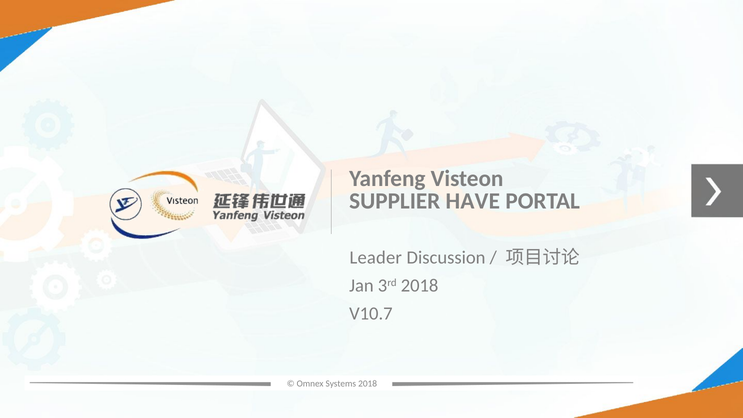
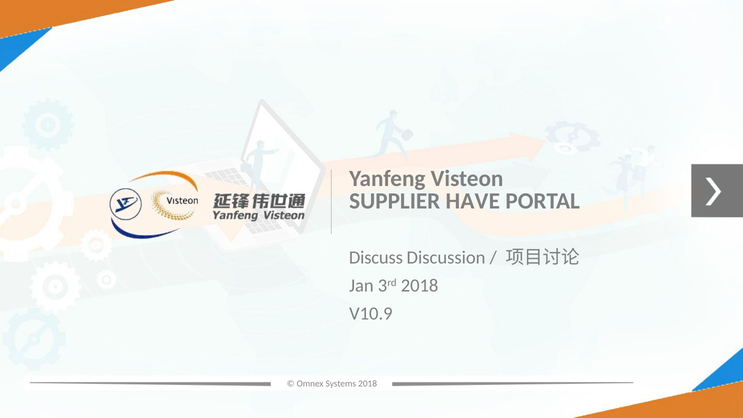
Leader: Leader -> Discuss (376, 258)
V10.7: V10.7 -> V10.9 (371, 313)
